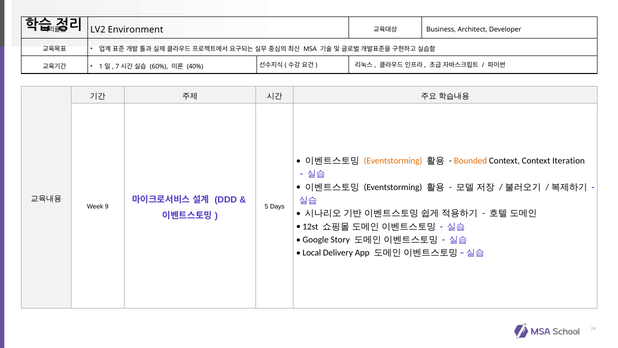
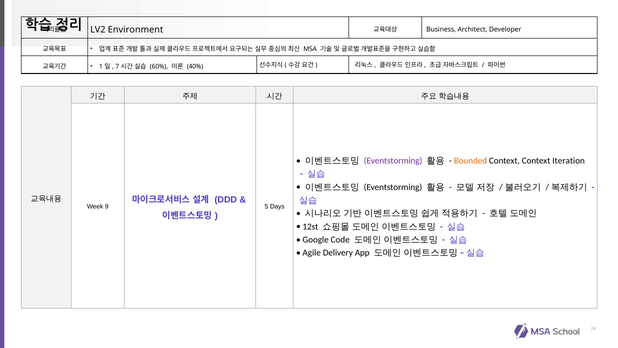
Eventstorming colour: orange -> purple (393, 161)
Story: Story -> Code (340, 239)
Local: Local -> Agile (312, 253)
